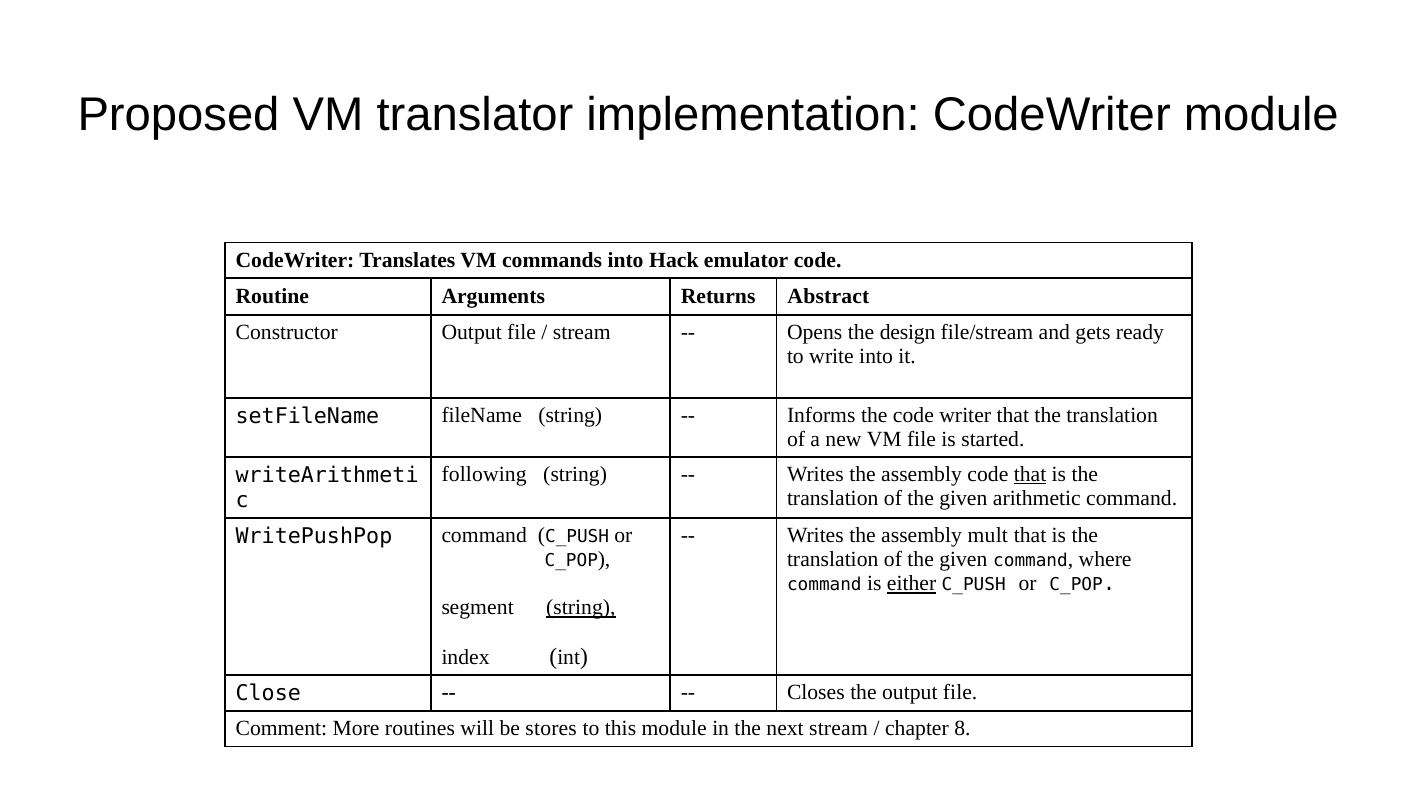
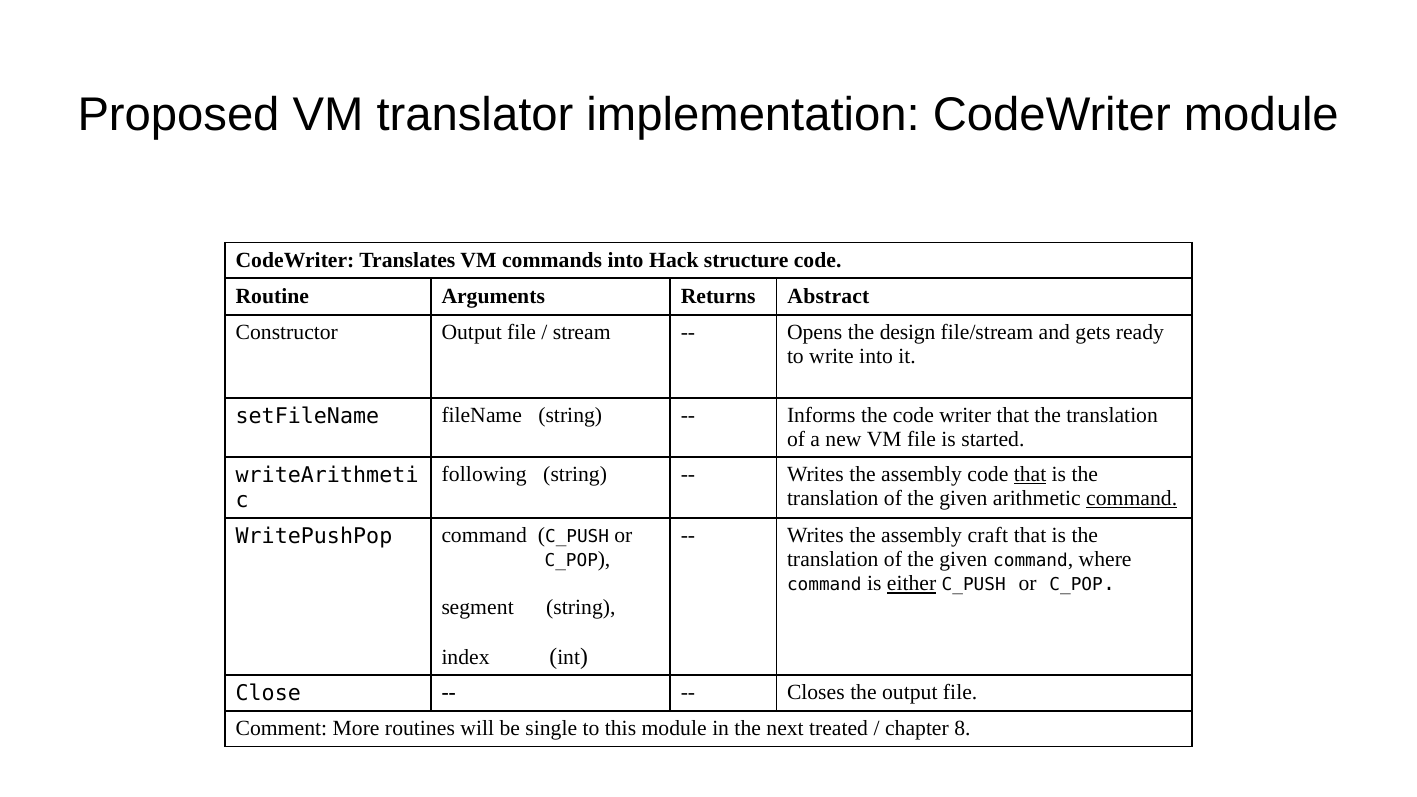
emulator: emulator -> structure (746, 260)
command underline: none -> present (1132, 498)
mult: mult -> craft (988, 536)
string underline: present -> none (581, 608)
stores: stores -> single (551, 729)
next stream: stream -> treated (839, 729)
